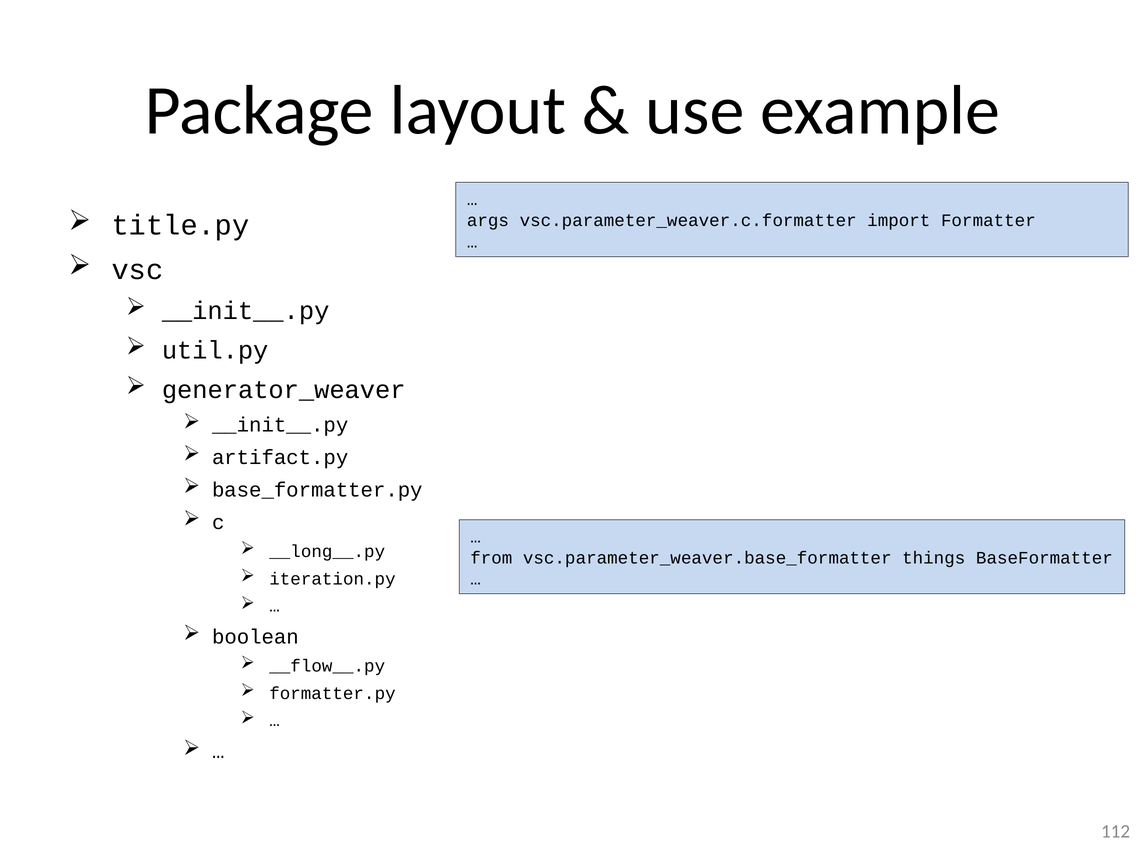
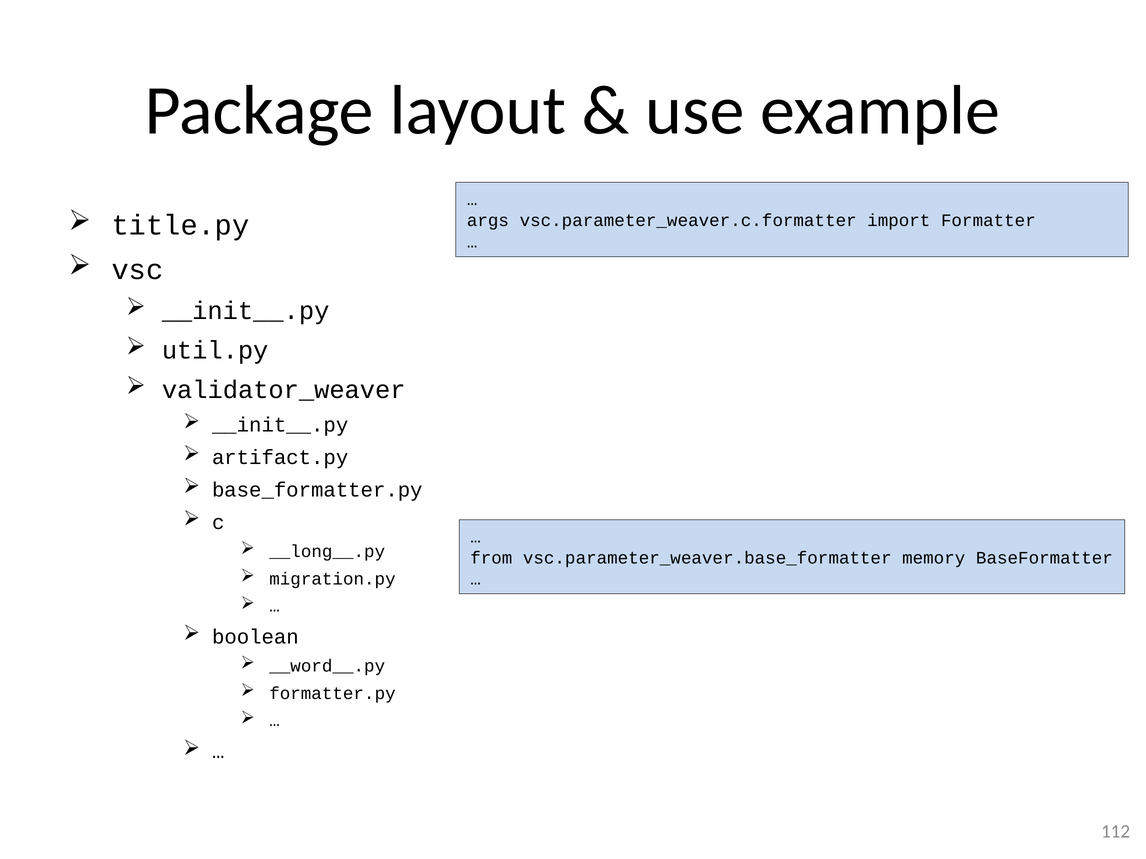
generator_weaver: generator_weaver -> validator_weaver (284, 390)
things: things -> memory (934, 558)
iteration.py: iteration.py -> migration.py (332, 579)
__flow__.py: __flow__.py -> __word__.py (327, 666)
